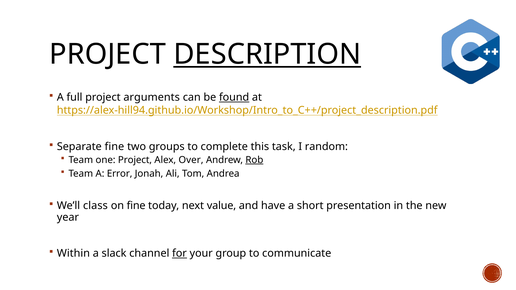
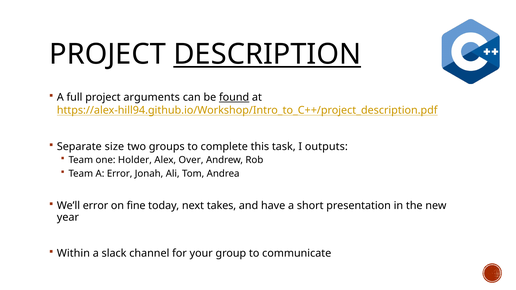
Separate fine: fine -> size (114, 147)
random: random -> outputs (326, 147)
one Project: Project -> Holder (135, 160)
Rob underline: present -> none (254, 160)
We’ll class: class -> error (96, 206)
value: value -> takes (222, 206)
for underline: present -> none (179, 254)
